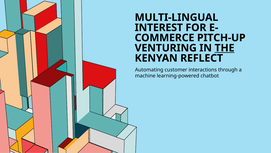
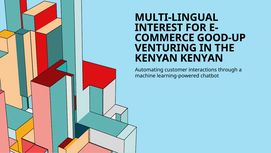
PITCH-UP: PITCH-UP -> GOOD-UP (221, 38)
THE underline: present -> none (225, 48)
KENYAN REFLECT: REFLECT -> KENYAN (202, 58)
